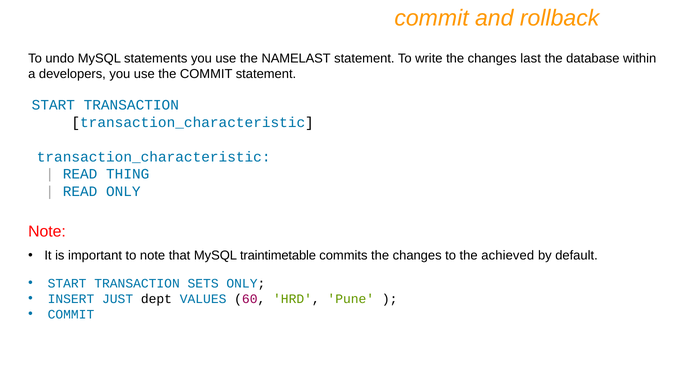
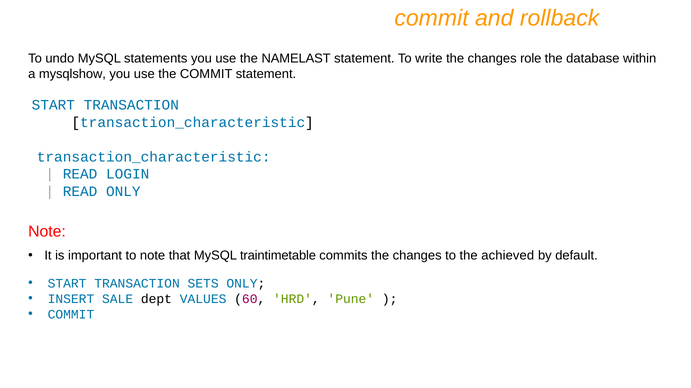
last: last -> role (531, 59)
developers: developers -> mysqlshow (72, 74)
THING: THING -> LOGIN (128, 174)
JUST: JUST -> SALE (118, 299)
